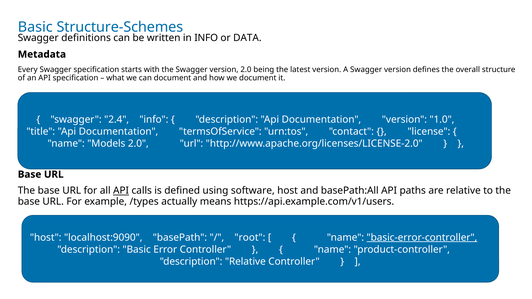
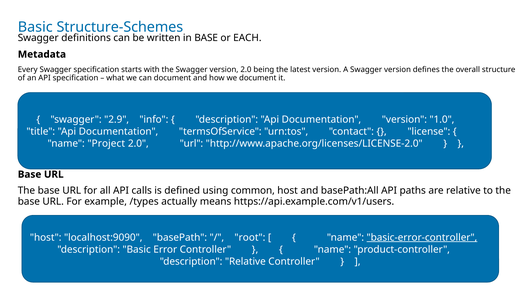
in INFO: INFO -> BASE (206, 38)
DATA: DATA -> EACH (247, 38)
2.4: 2.4 -> 2.9 (117, 120)
Models: Models -> Project (106, 144)
API underline: present -> none (121, 191)
software: software -> common (253, 191)
